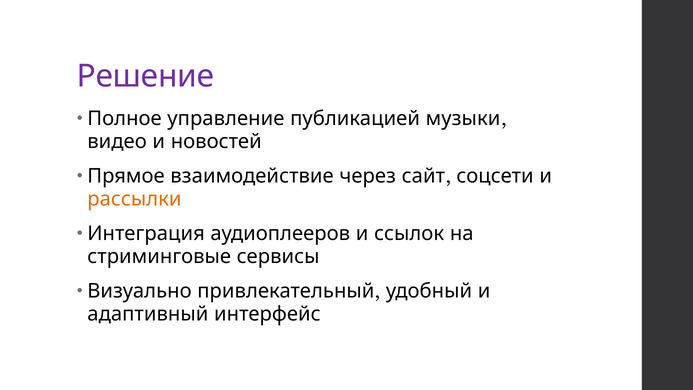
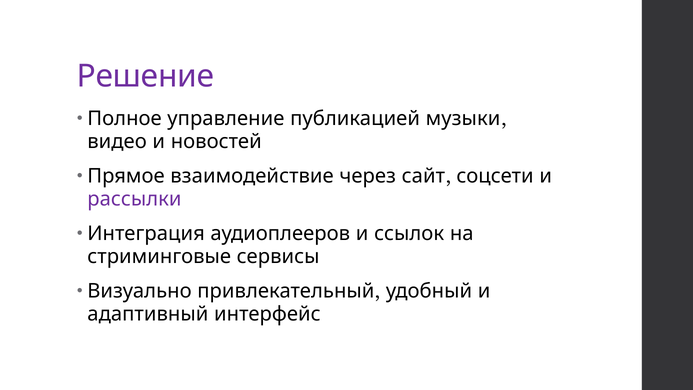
рассылки colour: orange -> purple (134, 199)
